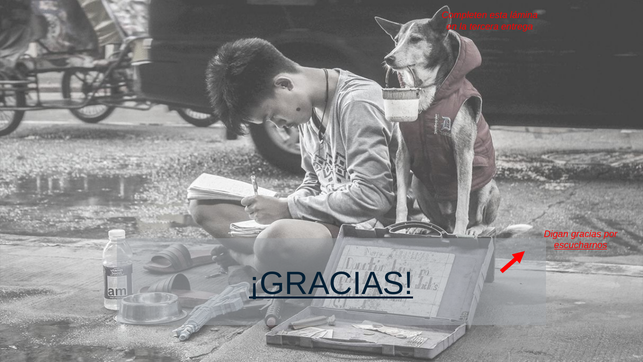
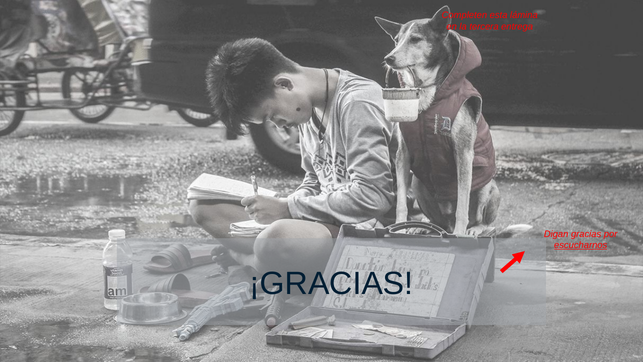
¡GRACIAS underline: present -> none (331, 284)
